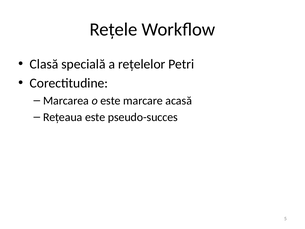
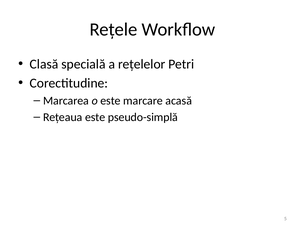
pseudo-succes: pseudo-succes -> pseudo-simplă (143, 117)
